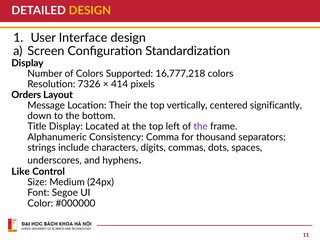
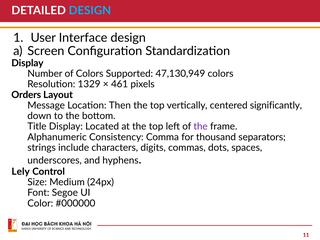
DESIGN colour: yellow -> light blue (90, 11)
16,777,218: 16,777,218 -> 47,130,949 (180, 74)
7326: 7326 -> 1329 (89, 84)
414: 414 -> 461 (120, 84)
Their: Their -> Then (120, 105)
Like: Like -> Lely (21, 172)
